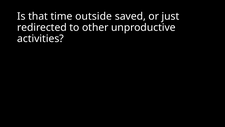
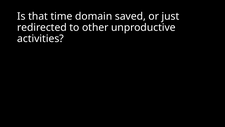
outside: outside -> domain (94, 16)
